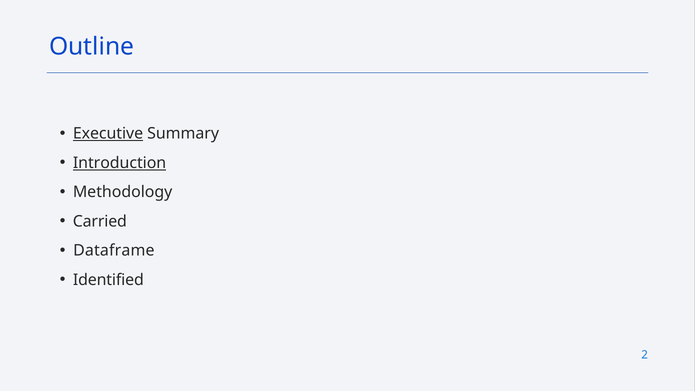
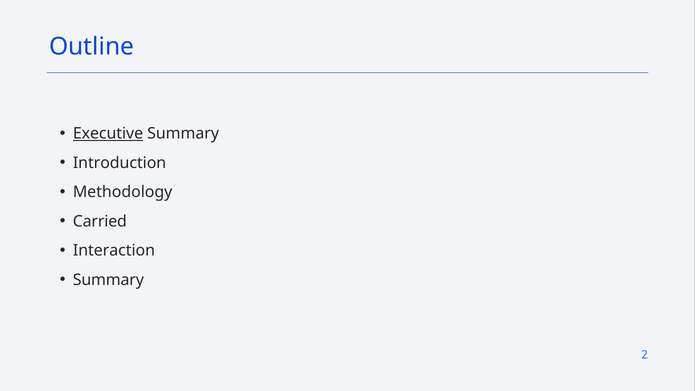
Introduction underline: present -> none (120, 163)
Dataframe: Dataframe -> Interaction (114, 251)
Identified: Identified -> Summary (108, 280)
